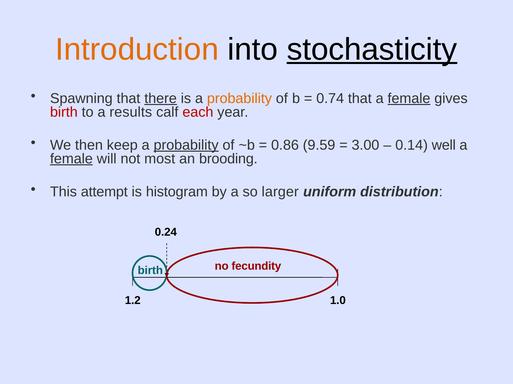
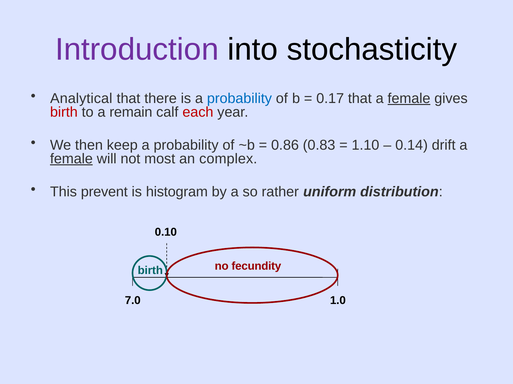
Introduction colour: orange -> purple (137, 50)
stochasticity underline: present -> none (372, 50)
Spawning: Spawning -> Analytical (81, 99)
there underline: present -> none (161, 99)
probability colour: orange -> blue (239, 99)
0.74: 0.74 -> 0.17 (330, 99)
results: results -> remain (131, 112)
probability underline: present -> none (186, 145)
9.59: 9.59 -> 0.83 (319, 145)
3.00: 3.00 -> 1.10 (365, 145)
well: well -> drift (444, 145)
brooding: brooding -> complex (228, 159)
attempt: attempt -> prevent (104, 192)
larger: larger -> rather (280, 192)
0.24: 0.24 -> 0.10 (166, 232)
1.2: 1.2 -> 7.0 (133, 301)
